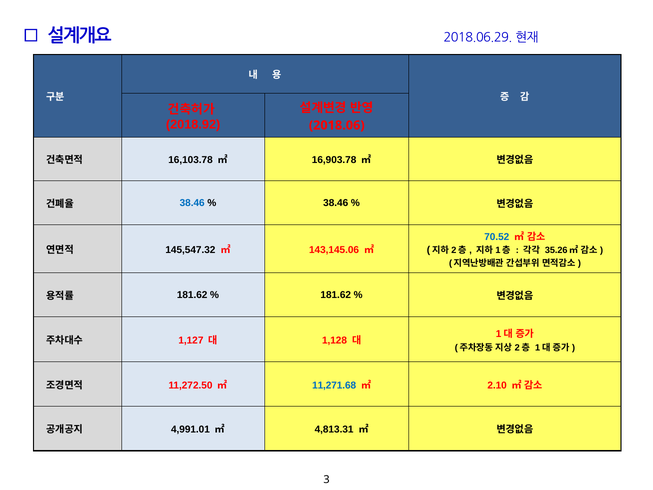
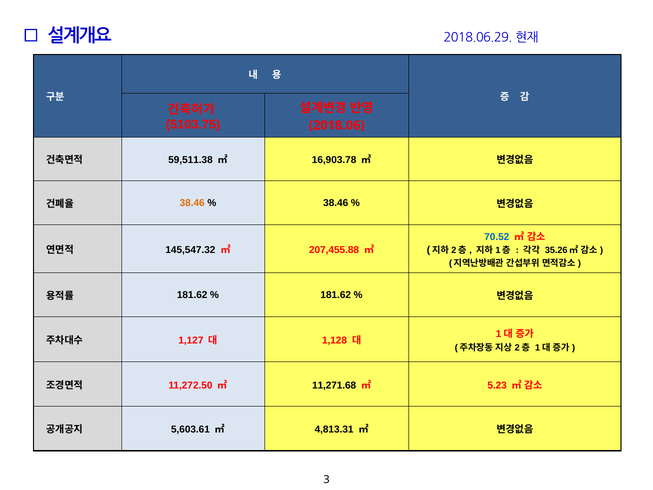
2018.92: 2018.92 -> 5103.75 (193, 125)
16,103.78: 16,103.78 -> 59,511.38 (190, 160)
38.46 colour: blue -> orange (192, 203)
143,145.06: 143,145.06 -> 207,455.88 (334, 250)
11,271.68 colour: blue -> black (334, 385)
2.10: 2.10 -> 5.23 (497, 385)
4,991.01: 4,991.01 -> 5,603.61 (190, 429)
